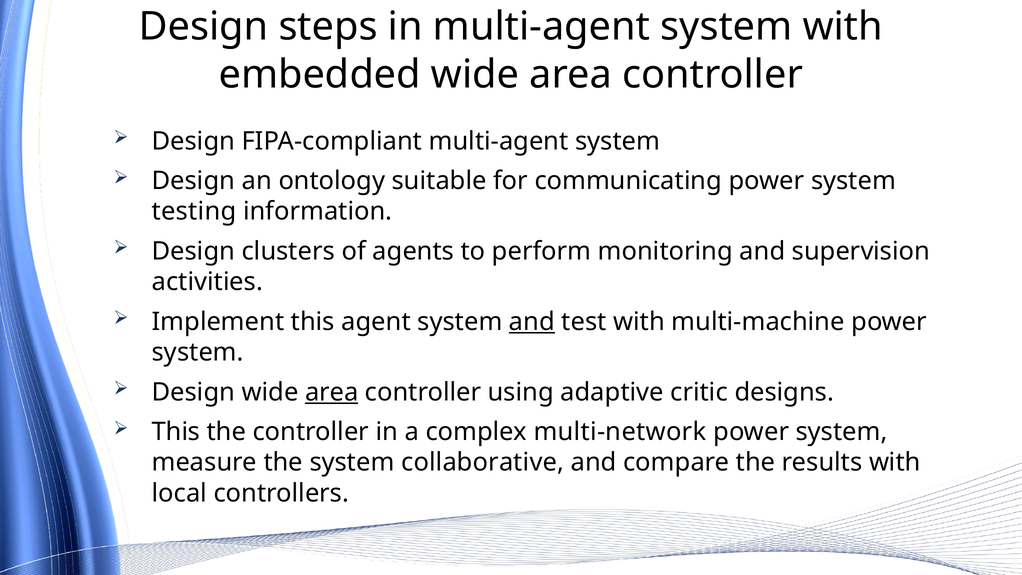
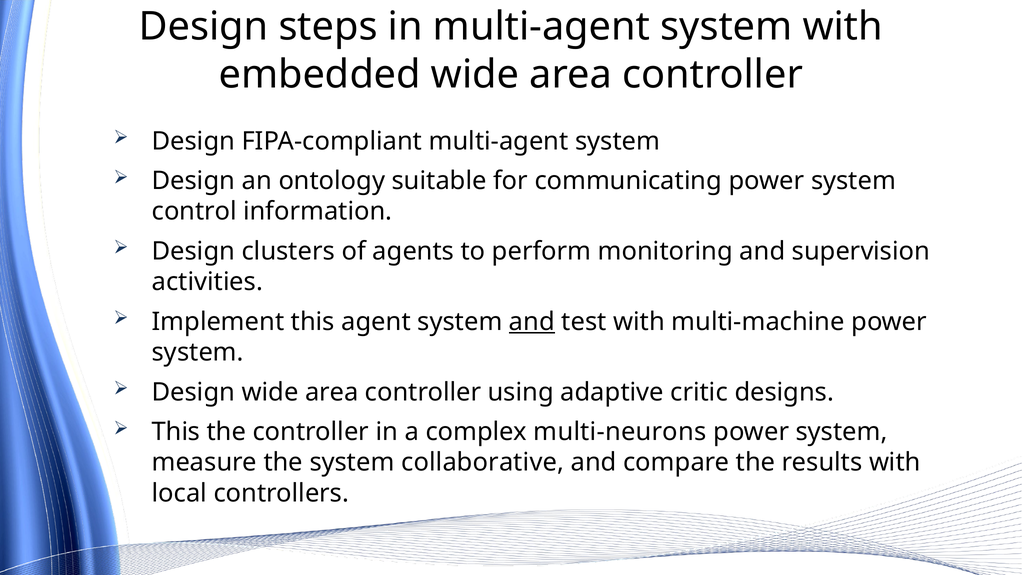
testing: testing -> control (194, 211)
area underline: present -> none (332, 392)
multi-network: multi-network -> multi-neurons (620, 432)
